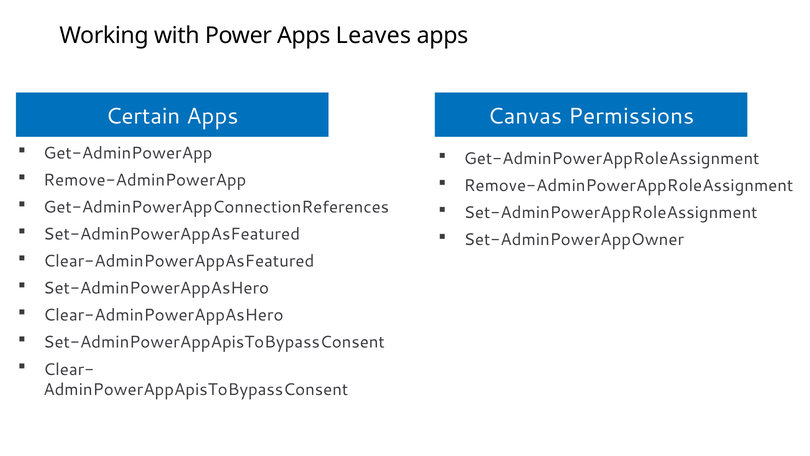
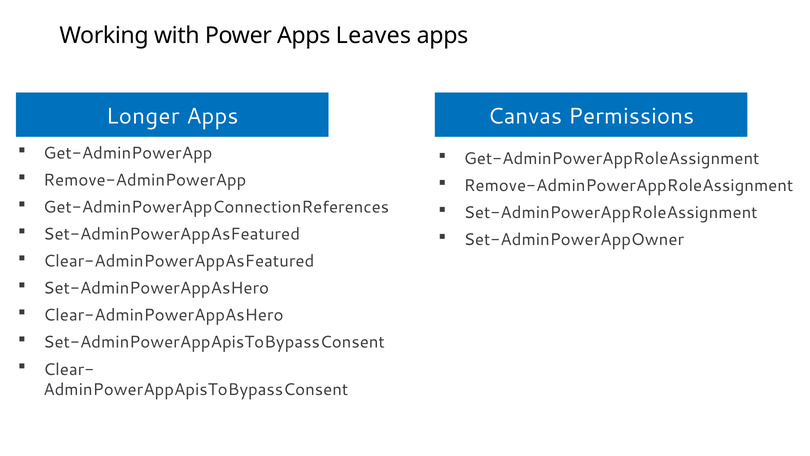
Certain: Certain -> Longer (143, 116)
